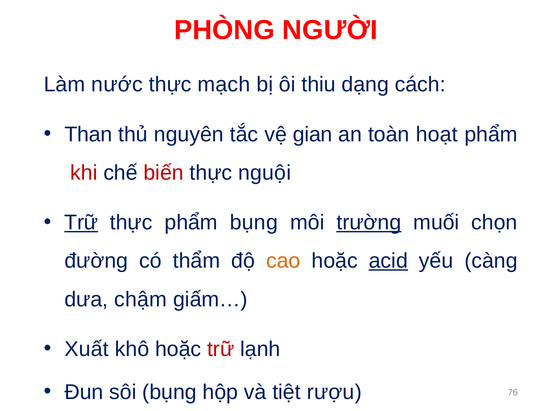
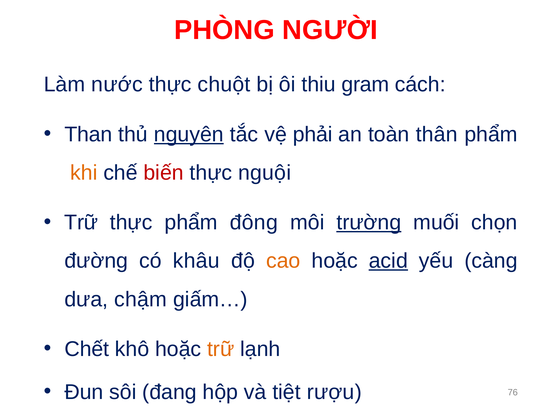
mạch: mạch -> chuột (224, 85)
dạng: dạng -> gram (365, 85)
nguyên underline: none -> present (189, 134)
gian: gian -> phải (313, 134)
hoạt: hoạt -> thân (437, 134)
khi colour: red -> orange (84, 173)
Trữ underline: present -> none (81, 223)
phẩm bụng: bụng -> đông (254, 223)
thẩm: thẩm -> khâu (196, 261)
Xuất: Xuất -> Chết (87, 349)
trữ colour: red -> orange (221, 349)
sôi bụng: bụng -> đang (170, 392)
